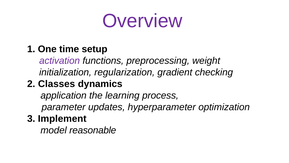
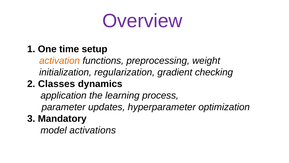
activation colour: purple -> orange (60, 61)
Implement: Implement -> Mandatory (62, 118)
reasonable: reasonable -> activations (93, 130)
